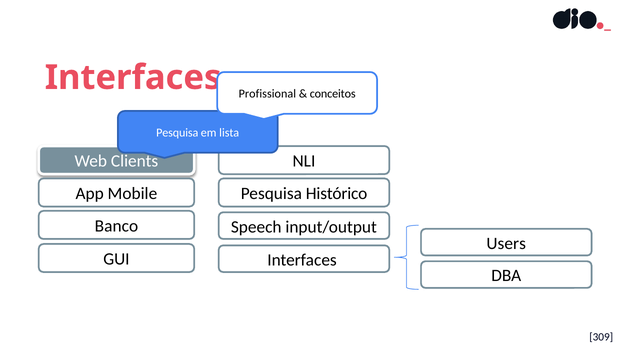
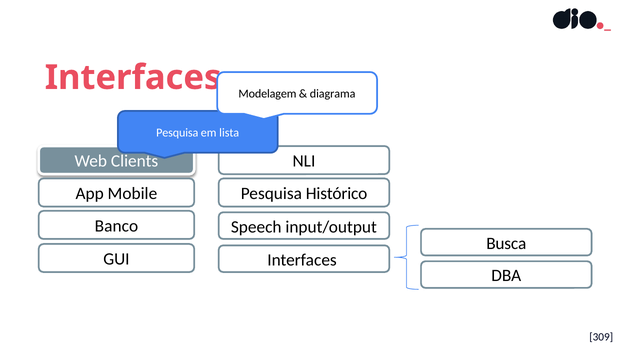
Profissional: Profissional -> Modelagem (267, 94)
conceitos: conceitos -> diagrama (333, 94)
Users: Users -> Busca (506, 243)
